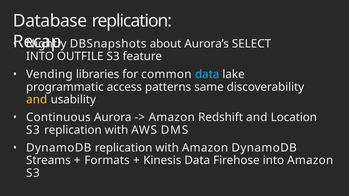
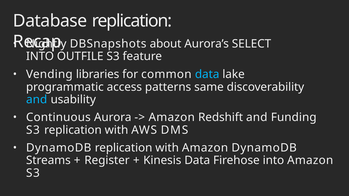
and colour: yellow -> light blue (37, 100)
Location: Location -> Funding (294, 118)
Formats: Formats -> Register (107, 161)
